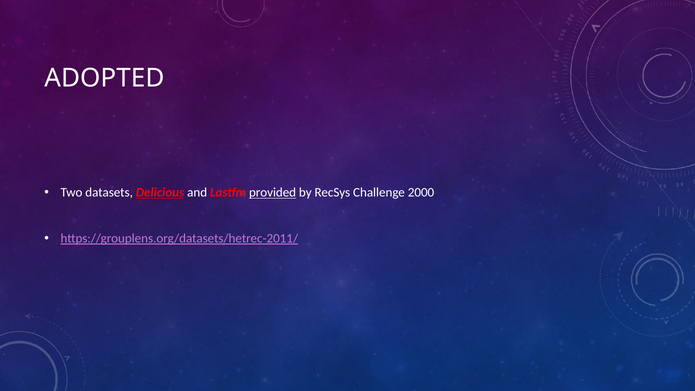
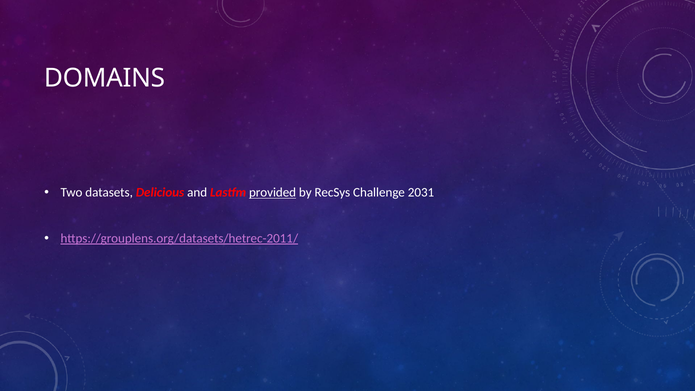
ADOPTED: ADOPTED -> DOMAINS (105, 78)
Delicious underline: present -> none (160, 193)
2000: 2000 -> 2031 (421, 193)
